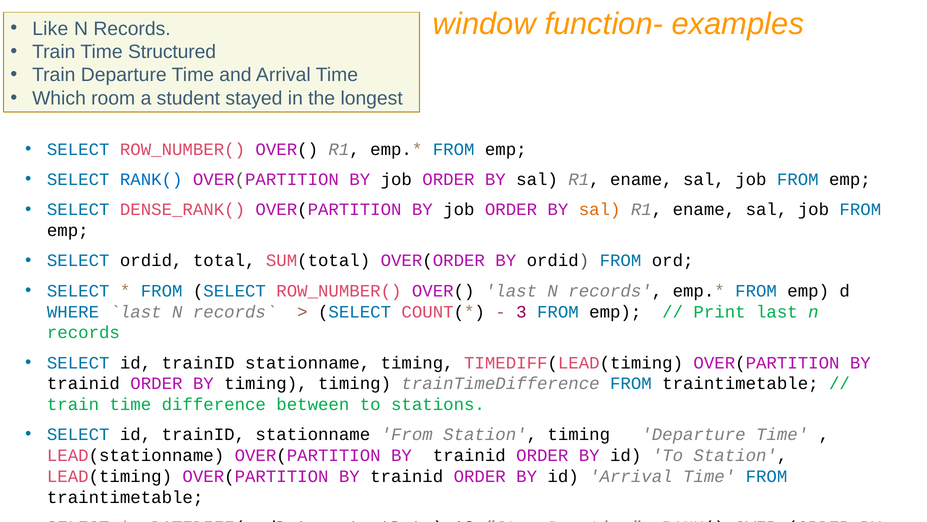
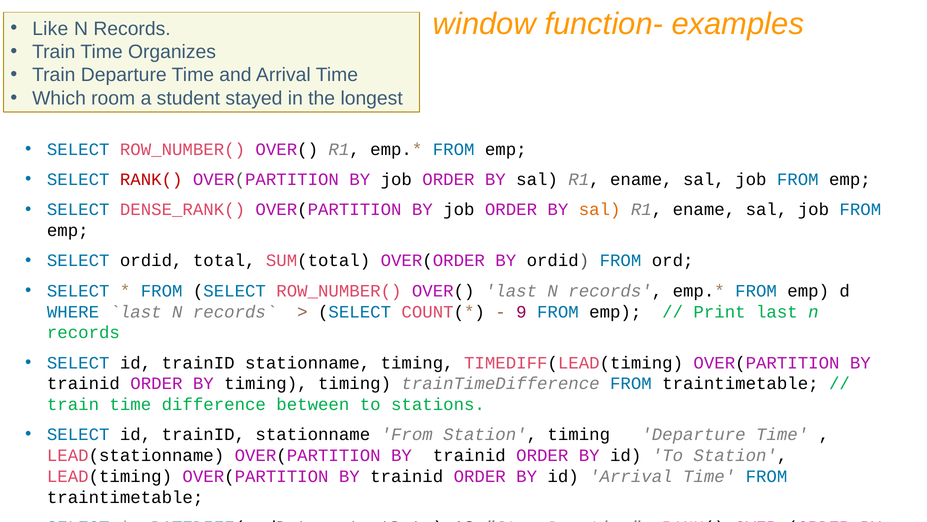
Structured: Structured -> Organizes (172, 52)
RANK( colour: blue -> red (151, 179)
3: 3 -> 9 (521, 311)
